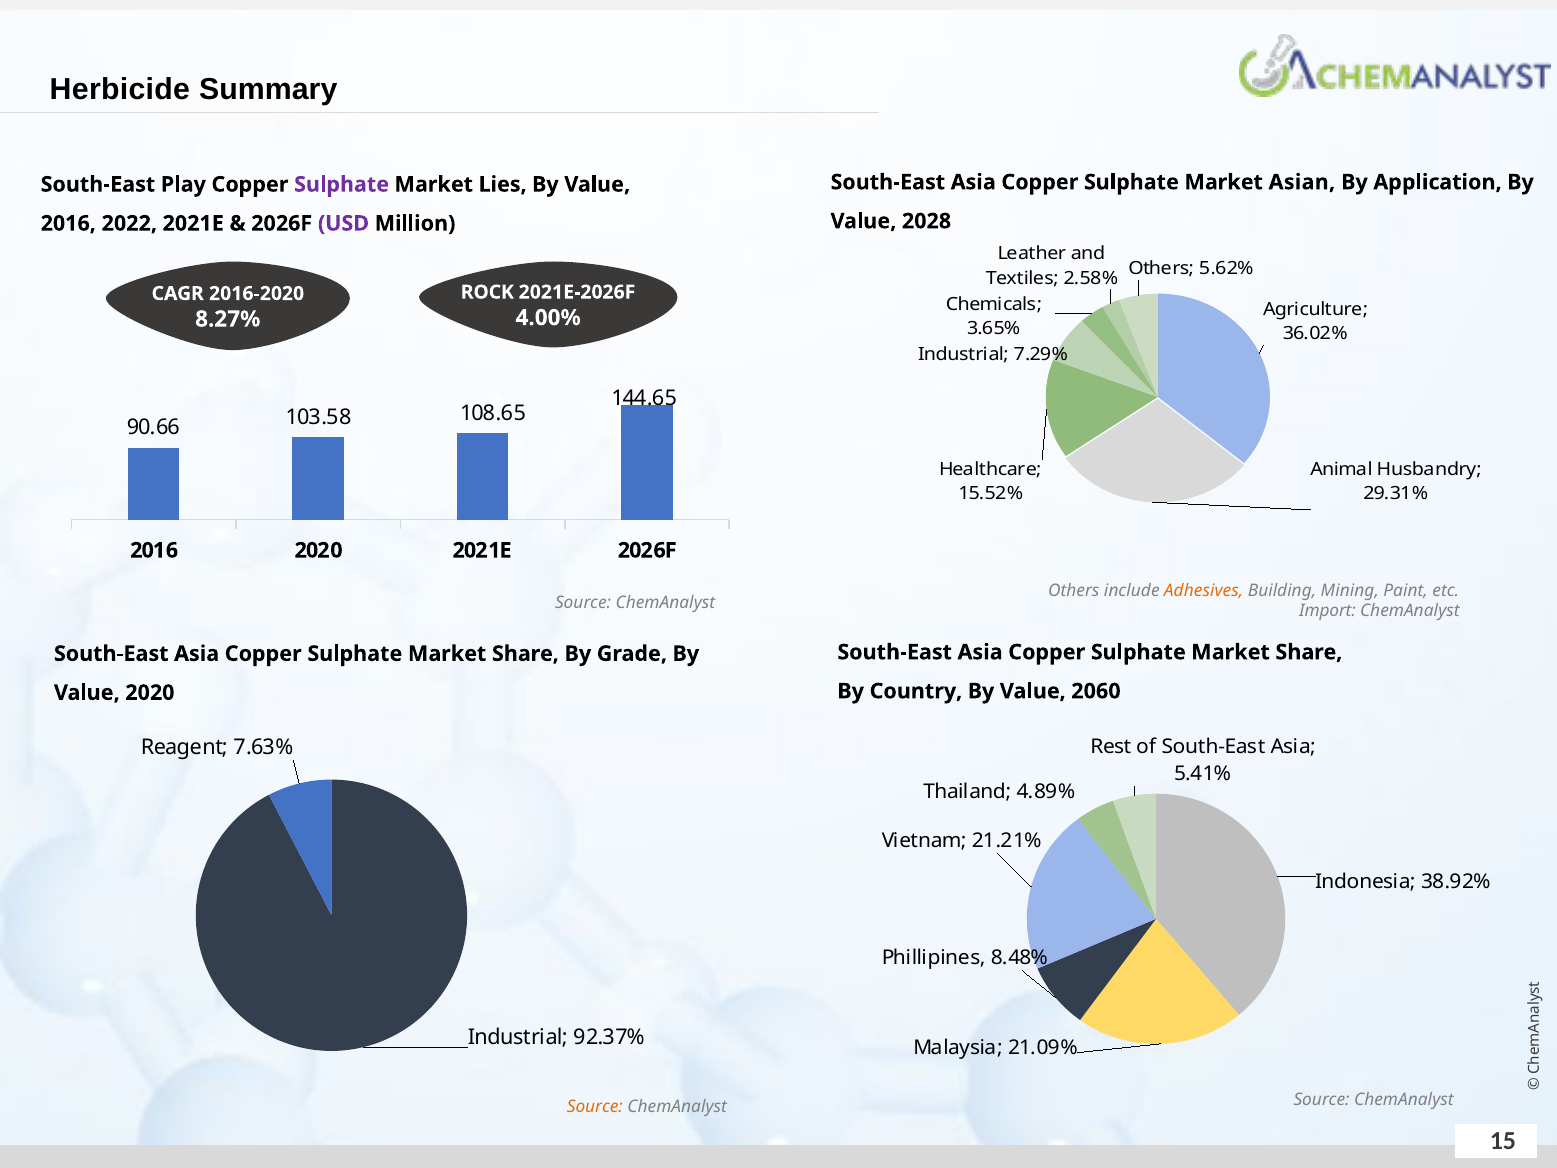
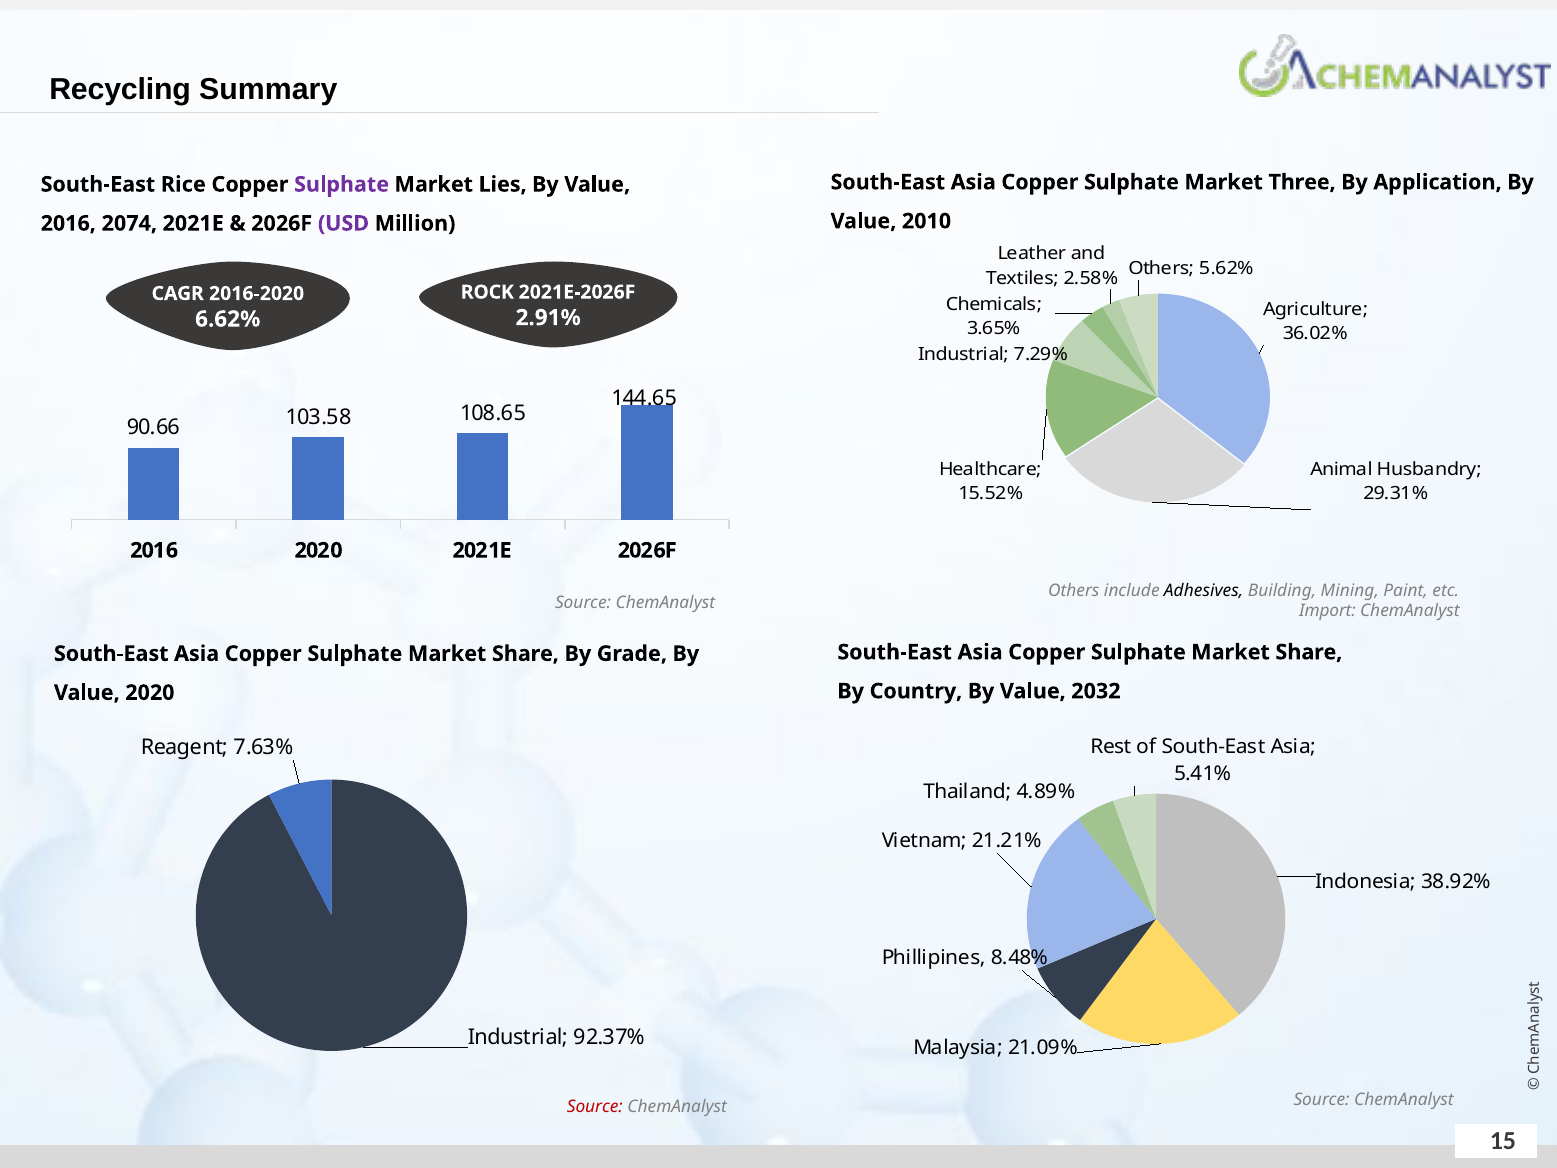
Herbicide: Herbicide -> Recycling (120, 90)
Asian: Asian -> Three (1302, 182)
Play: Play -> Rice (183, 184)
2028: 2028 -> 2010 (927, 221)
2022: 2022 -> 2074 (129, 223)
4.00%: 4.00% -> 2.91% (548, 318)
8.27%: 8.27% -> 6.62% (228, 319)
Adhesives colour: orange -> black (1204, 590)
2060: 2060 -> 2032 (1096, 691)
Source colour: orange -> red (595, 1107)
